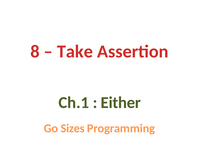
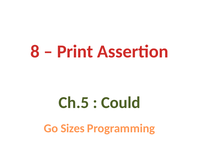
Take: Take -> Print (75, 52)
Ch.1: Ch.1 -> Ch.5 (74, 103)
Either: Either -> Could (121, 103)
